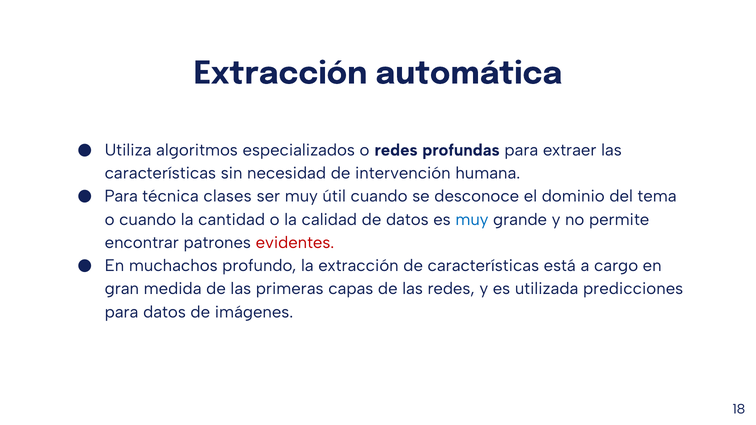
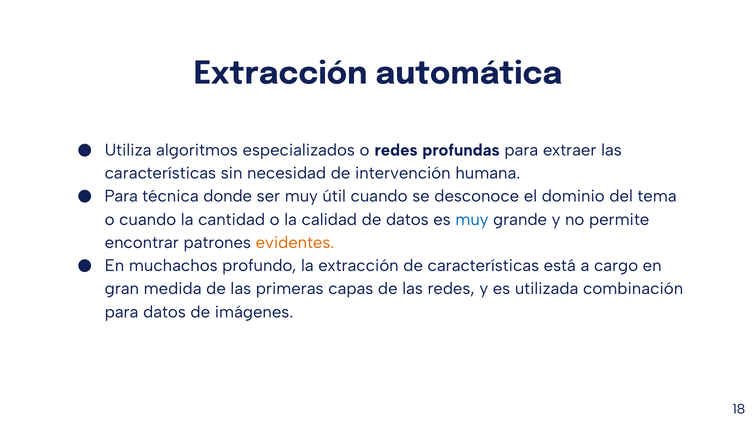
clases: clases -> donde (228, 196)
evidentes colour: red -> orange (295, 243)
predicciones: predicciones -> combinación (633, 289)
